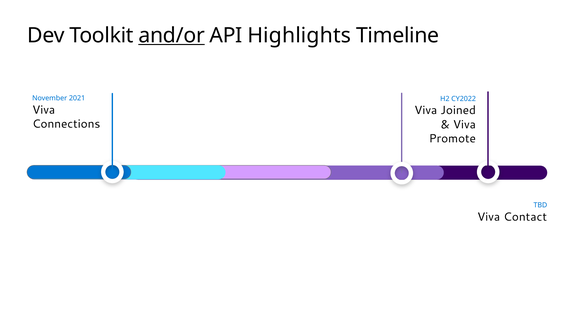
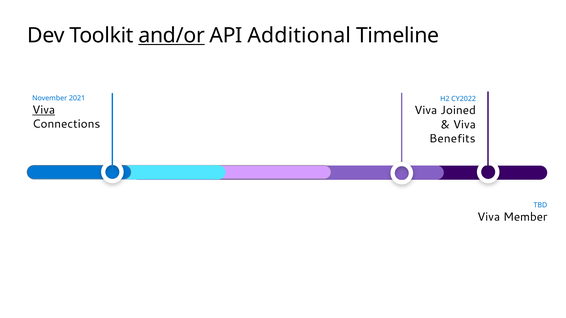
Highlights: Highlights -> Additional (299, 35)
Viva underline: none -> present (44, 110)
Promote: Promote -> Benefits (452, 139)
Contact: Contact -> Member (525, 217)
